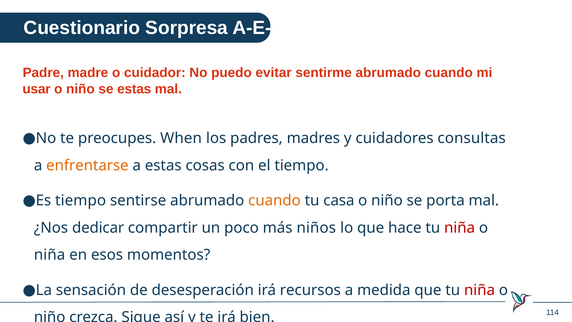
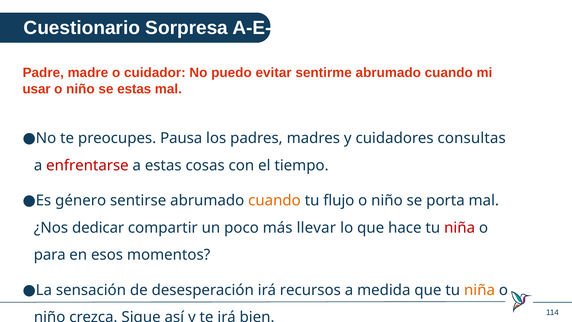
When: When -> Pausa (181, 138)
enfrentarse colour: orange -> red (87, 165)
Es tiempo: tiempo -> género (81, 200)
casa: casa -> flujo (339, 200)
niños: niños -> llevar (316, 228)
niña: niña -> para (50, 255)
niña colour: red -> orange (480, 290)
